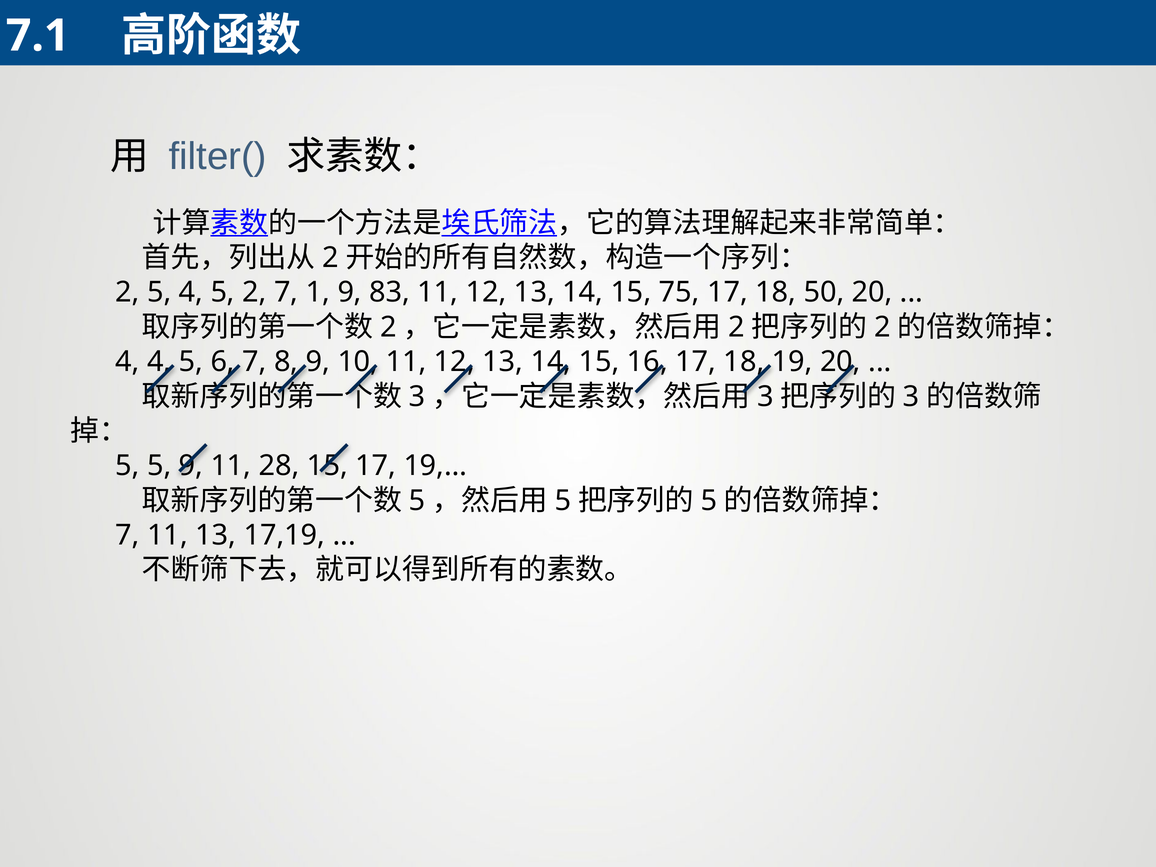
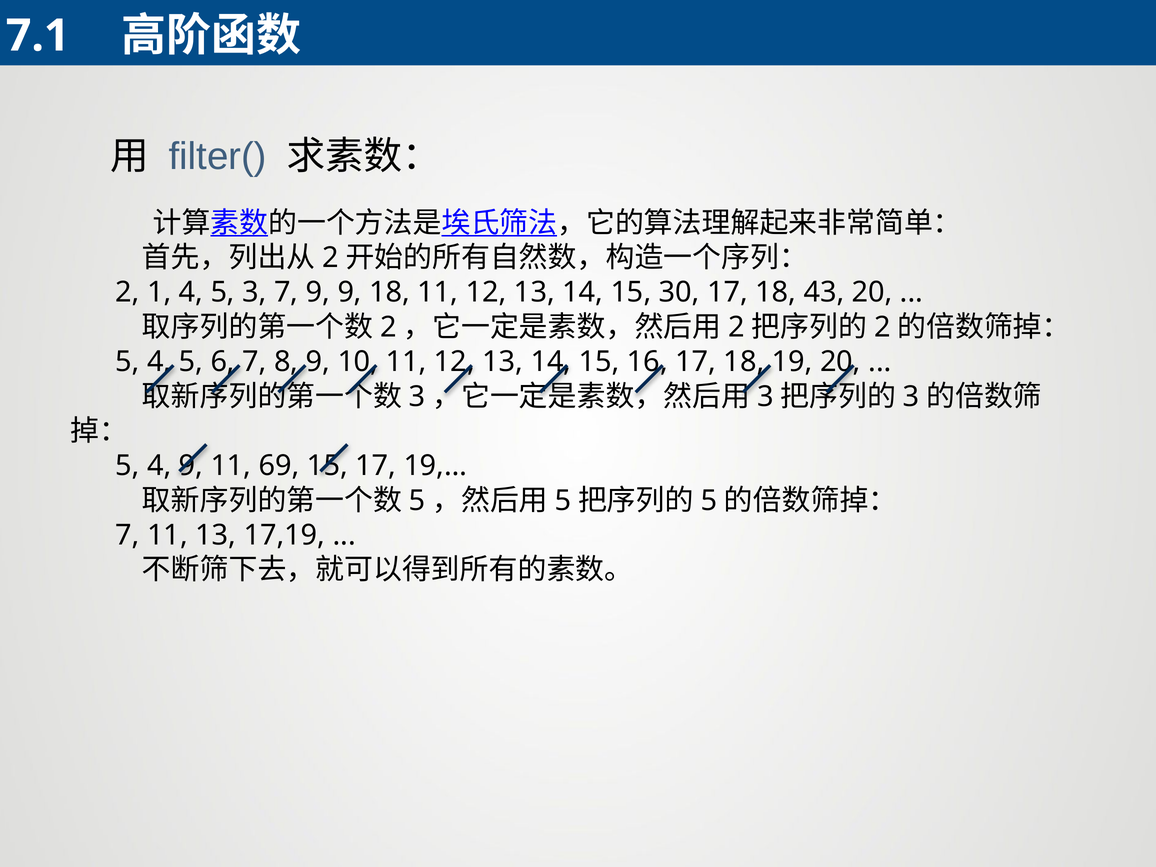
2 5: 5 -> 1 (159, 292)
5 2: 2 -> 3 (254, 292)
7 1: 1 -> 9 (318, 292)
9 83: 83 -> 18 (390, 292)
75: 75 -> 30 (679, 292)
50: 50 -> 43 (824, 292)
4: 4 -> 5 (128, 362)
5: 5 -> 4 (159, 466)
28: 28 -> 69 (279, 466)
